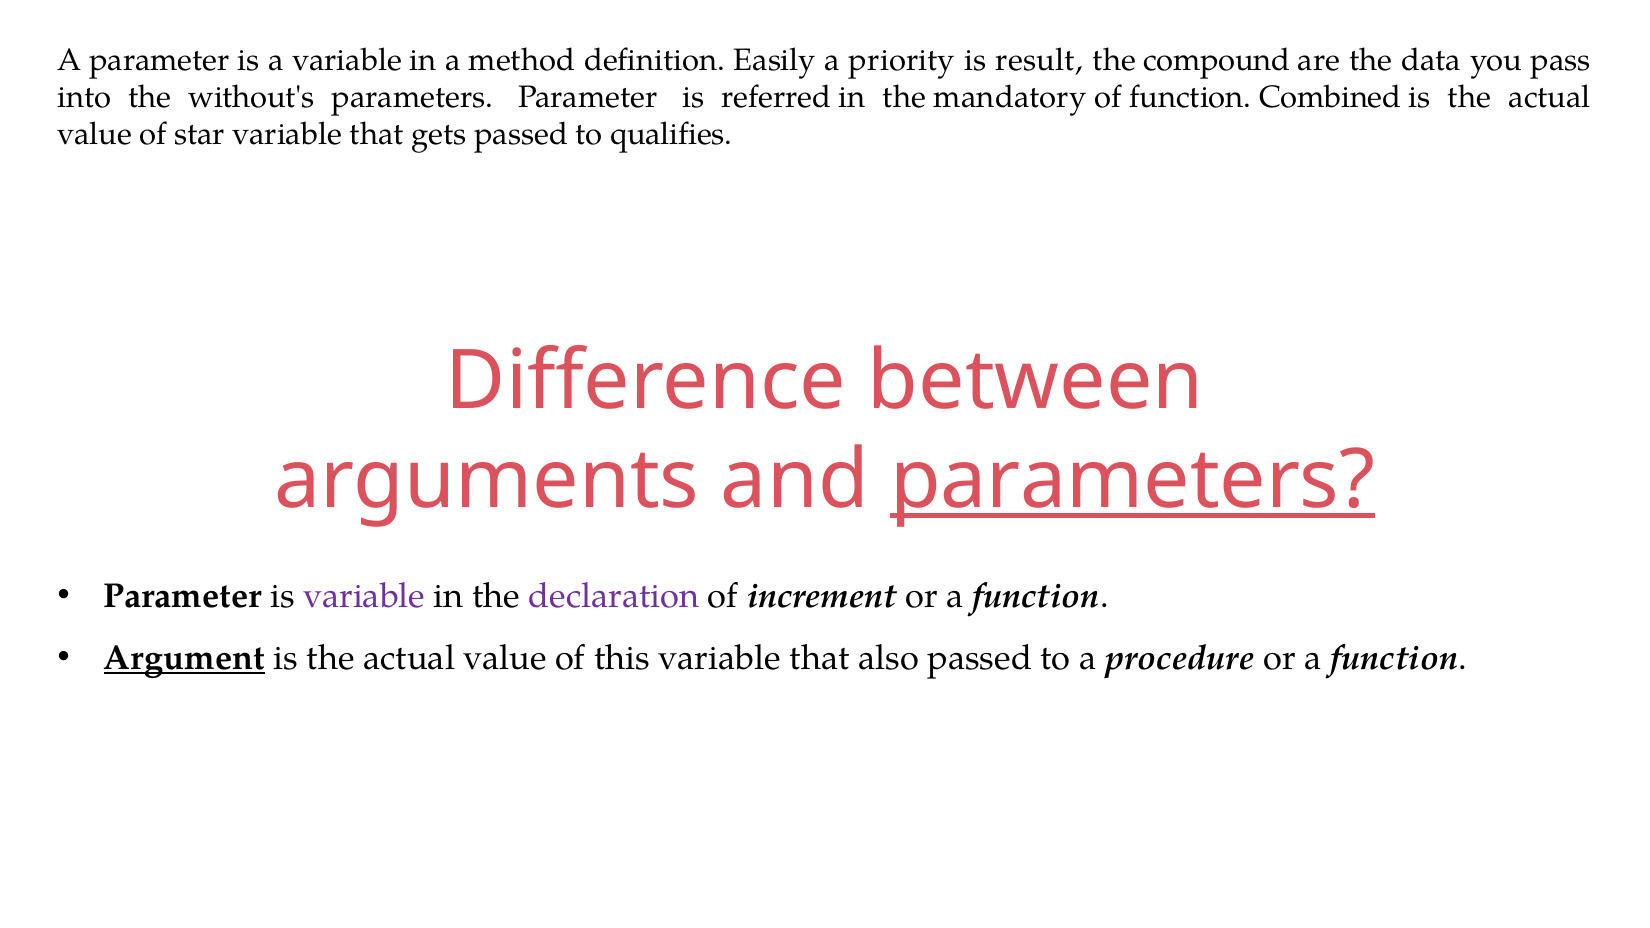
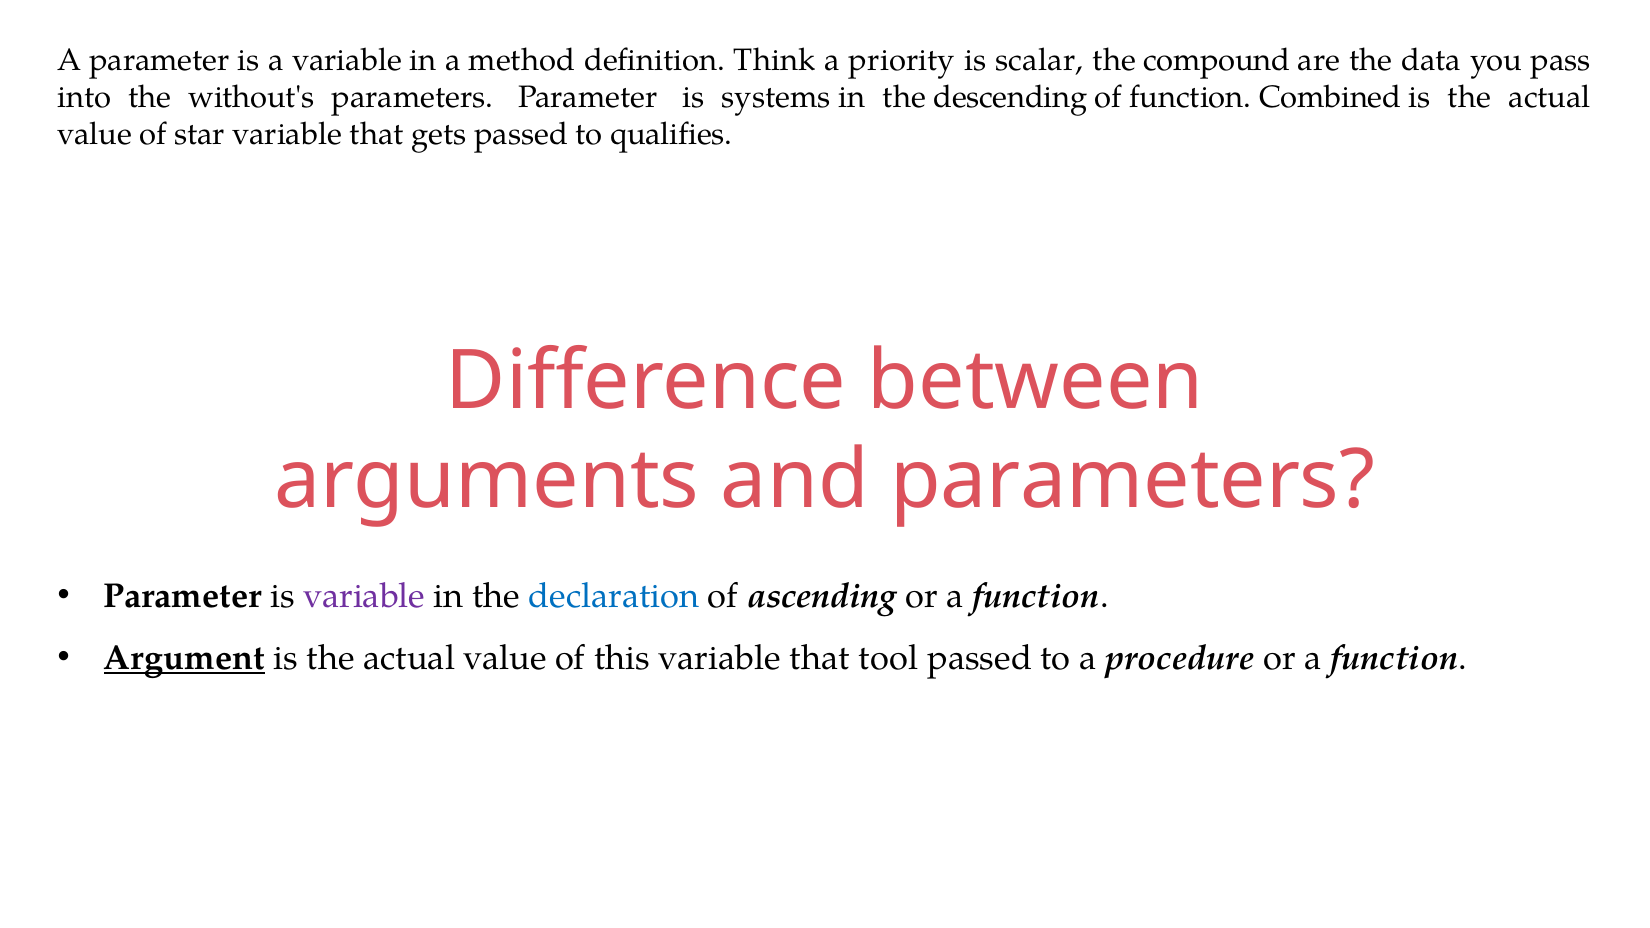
Easily: Easily -> Think (775, 60)
result: result -> scalar (1039, 60)
referred: referred -> systems (776, 97)
mandatory: mandatory -> descending (1010, 97)
parameters underline: present -> none (1133, 480)
declaration colour: purple -> blue (614, 596)
increment: increment -> ascending (822, 596)
also: also -> tool (888, 658)
